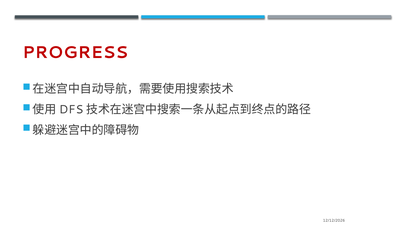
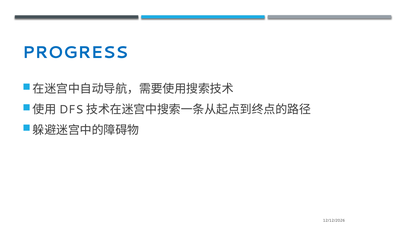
PROGRESS colour: red -> blue (75, 52)
